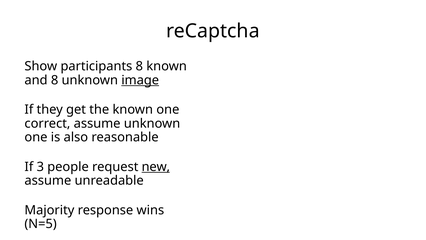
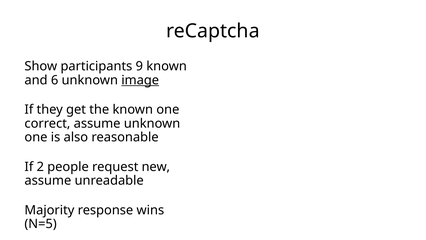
participants 8: 8 -> 9 (139, 66)
and 8: 8 -> 6 (55, 80)
3: 3 -> 2 (40, 167)
new underline: present -> none (156, 167)
